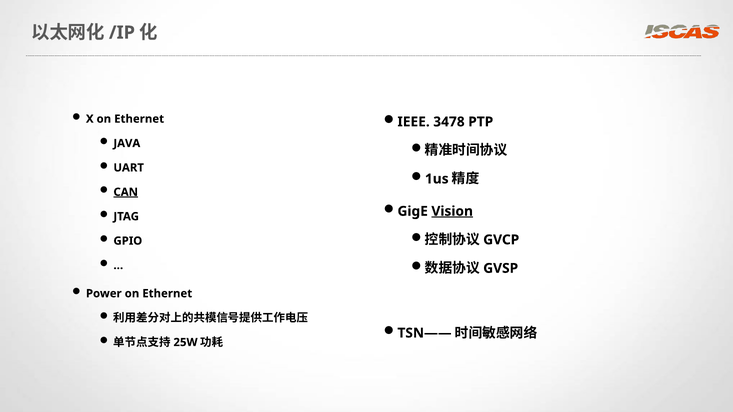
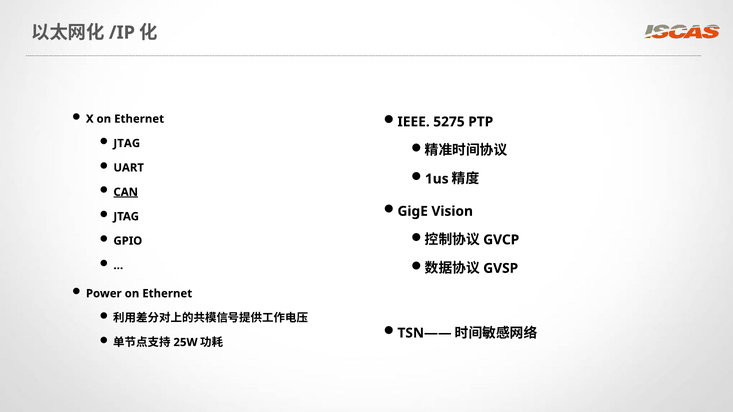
3478: 3478 -> 5275 (449, 122)
JAVA: JAVA -> JTAG (127, 143)
Vision underline: present -> none (452, 211)
